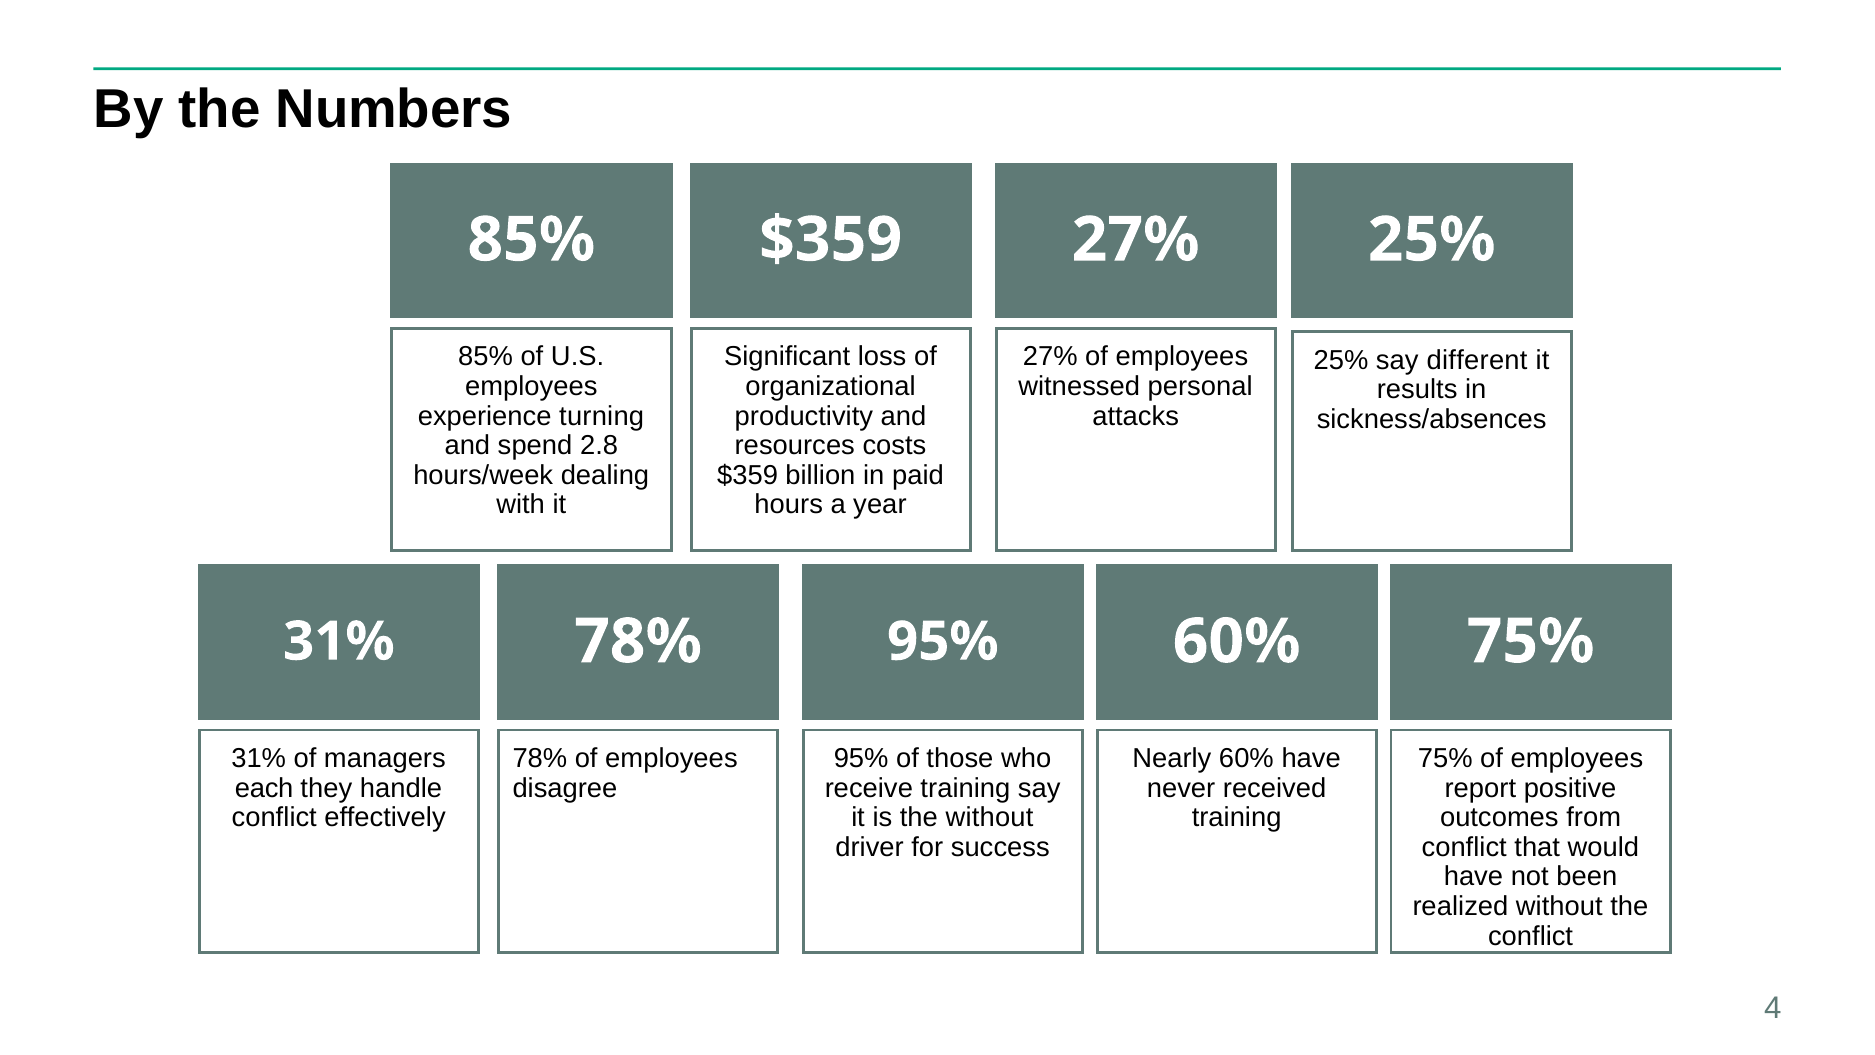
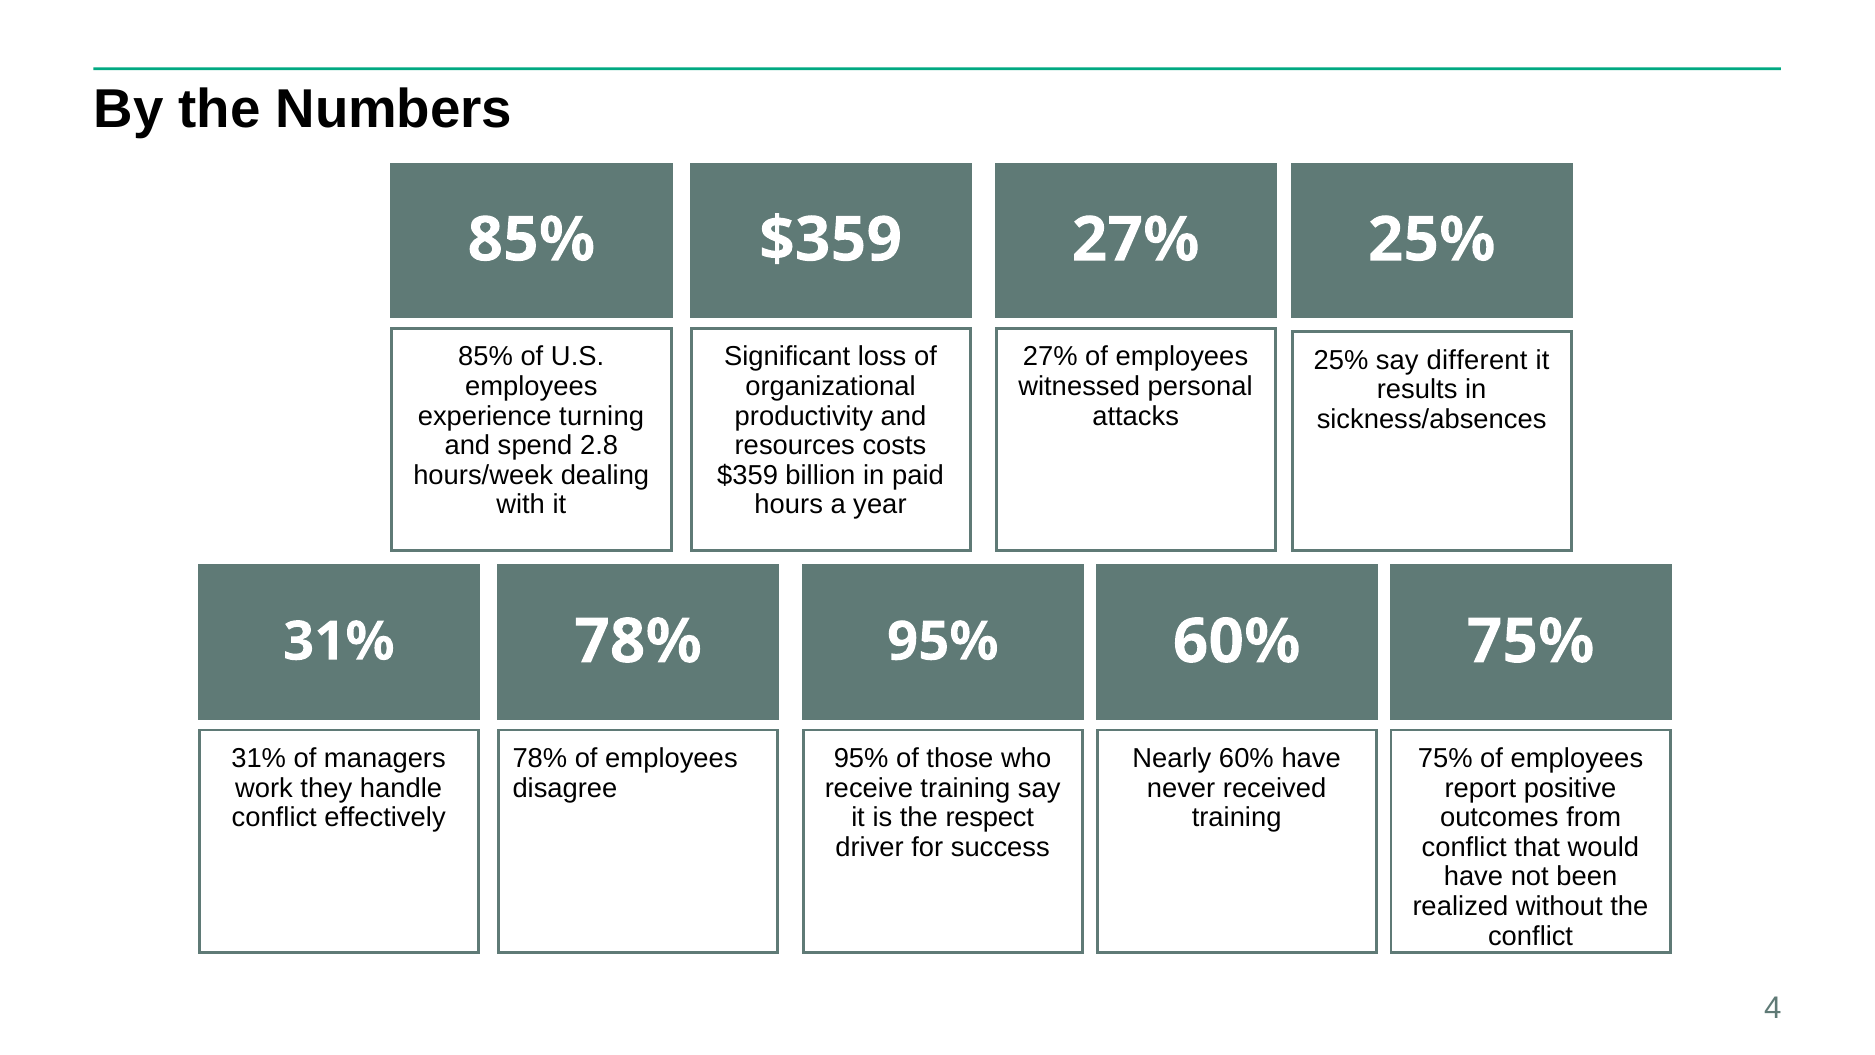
each: each -> work (264, 788)
the without: without -> respect (990, 818)
